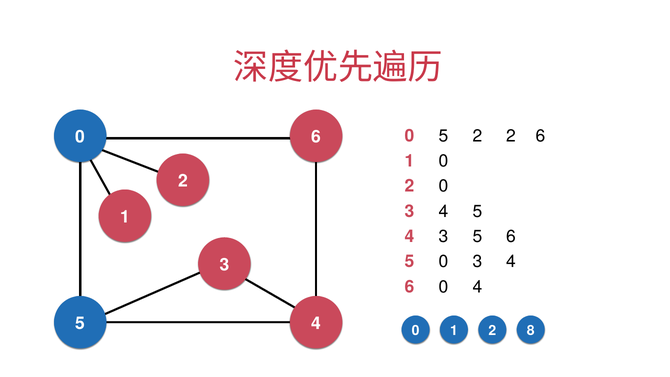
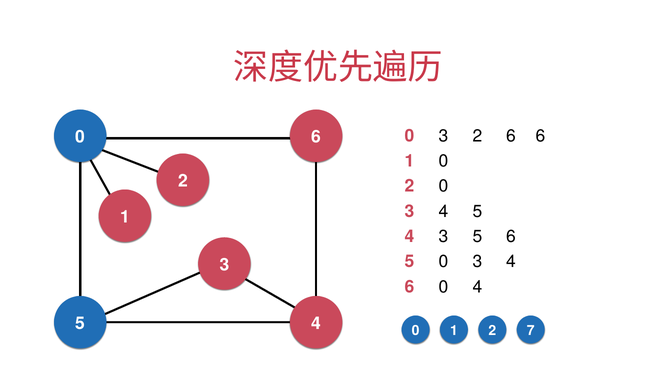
5: 5 -> 3 (443, 136)
2: 2 -> 6 (511, 136)
8: 8 -> 7 (531, 330)
